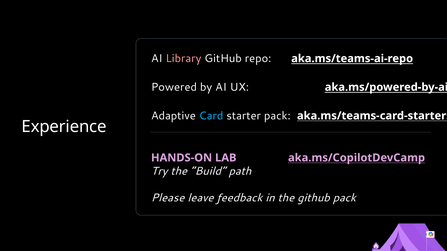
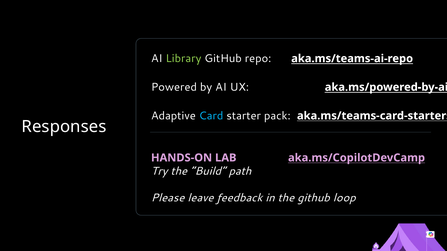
Library colour: pink -> light green (183, 59)
Experience: Experience -> Responses (64, 127)
github pack: pack -> loop (344, 198)
